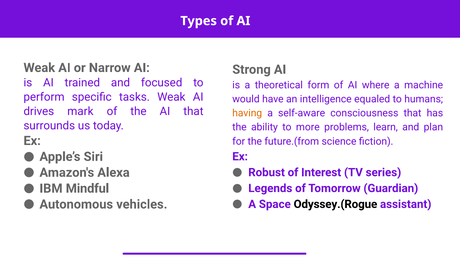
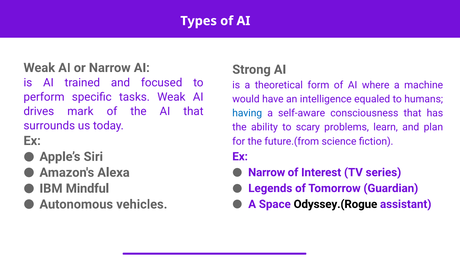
having colour: orange -> blue (247, 113)
more: more -> scary (308, 127)
Robust: Robust -> Narrow (267, 172)
